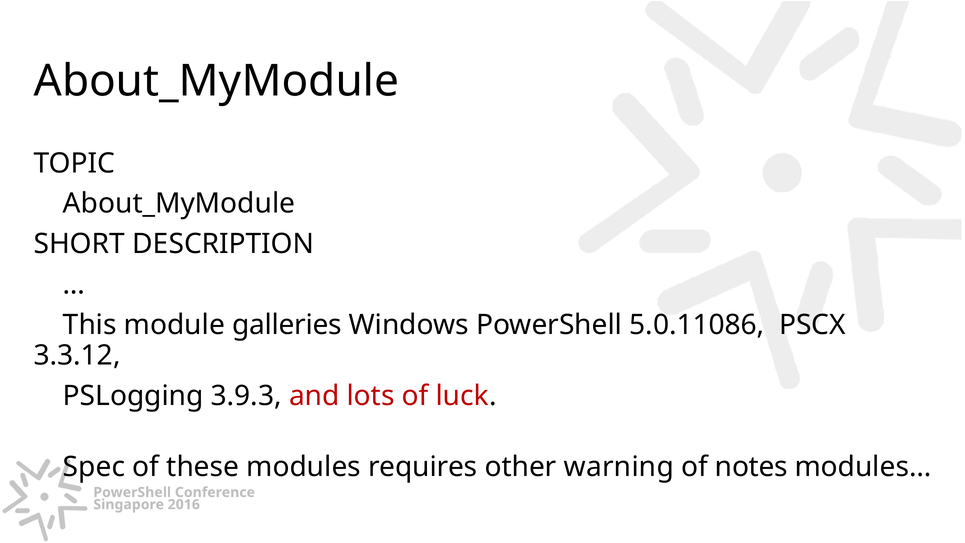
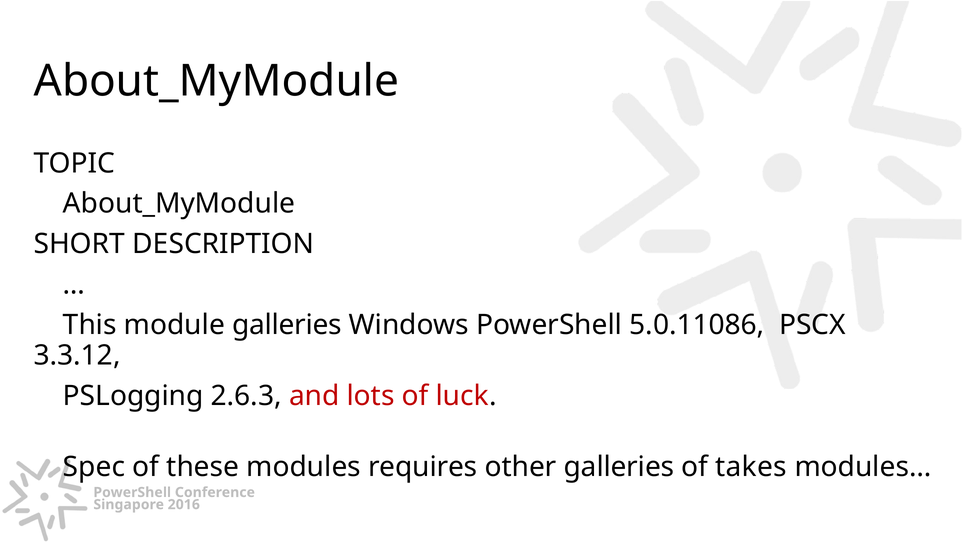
3.9.3: 3.9.3 -> 2.6.3 (246, 396)
other warning: warning -> galleries (619, 467)
notes: notes -> takes (751, 467)
